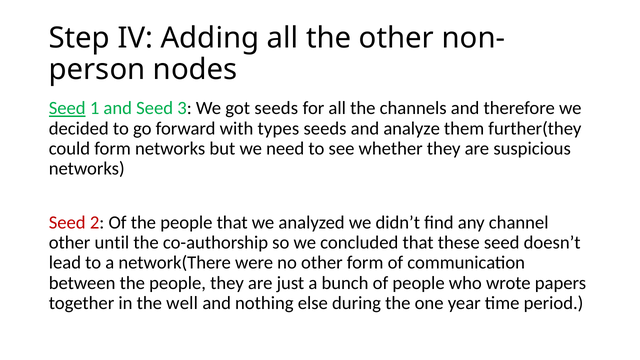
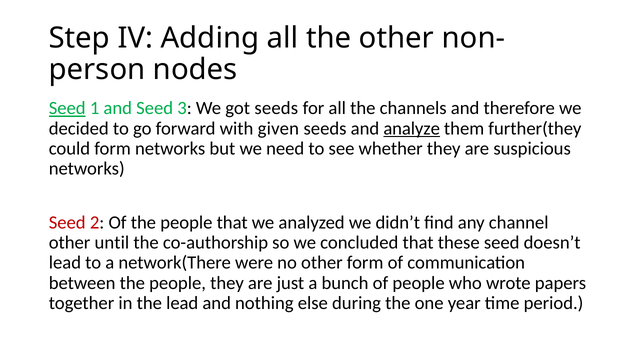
types: types -> given (278, 128)
analyze underline: none -> present (412, 128)
the well: well -> lead (182, 303)
